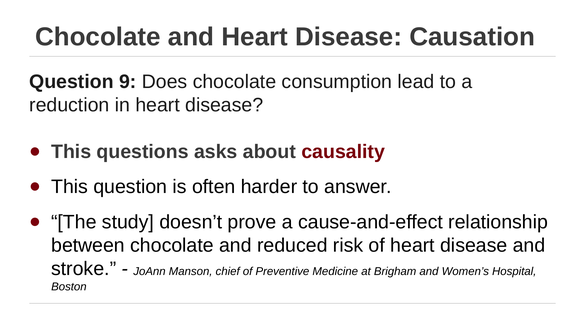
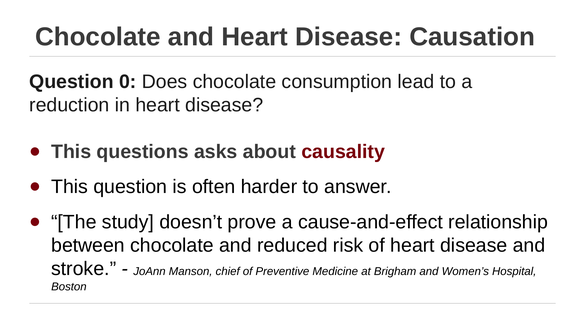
9: 9 -> 0 (128, 82)
